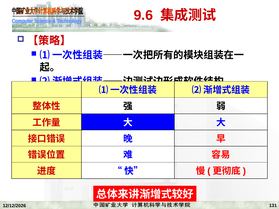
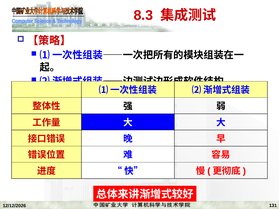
9.6: 9.6 -> 8.3 (143, 15)
